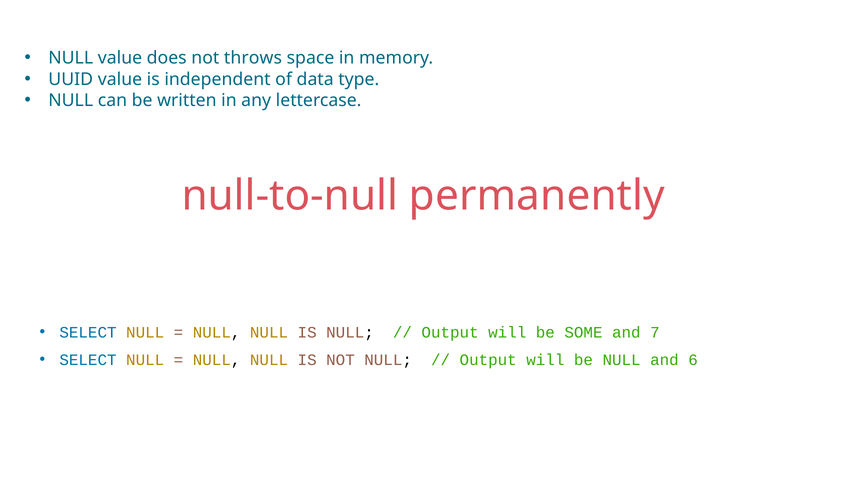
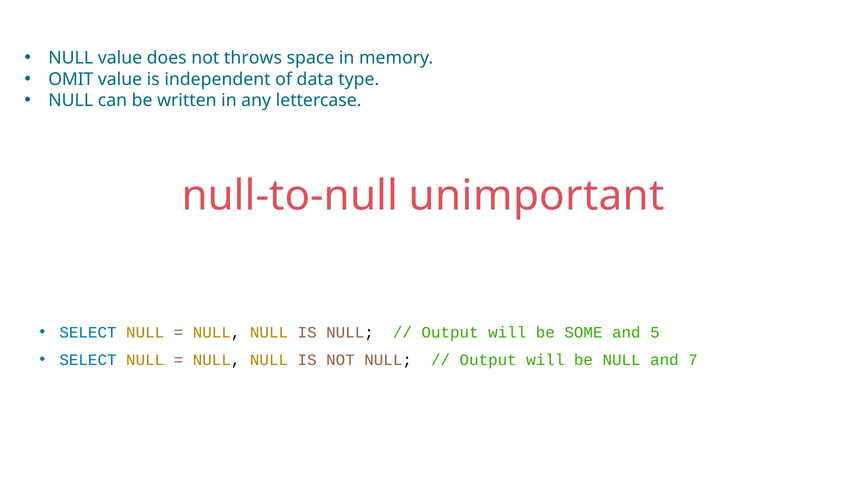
UUID: UUID -> OMIT (71, 79)
permanently: permanently -> unimportant (537, 196)
7: 7 -> 5 (655, 332)
6: 6 -> 7 (693, 359)
